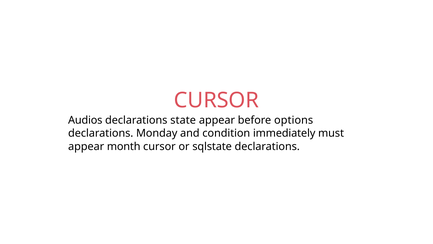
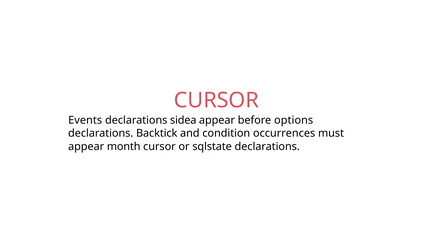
Audios: Audios -> Events (85, 120)
state: state -> sidea (183, 120)
Monday: Monday -> Backtick (157, 133)
immediately: immediately -> occurrences (284, 133)
